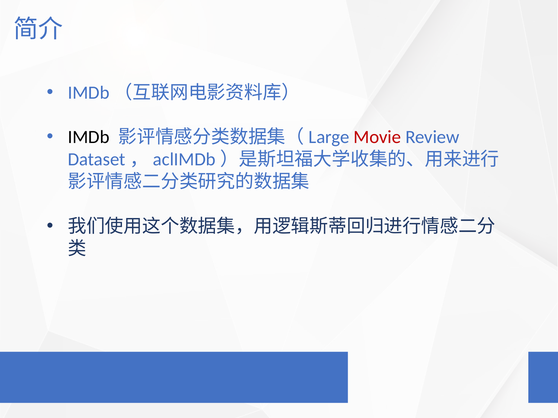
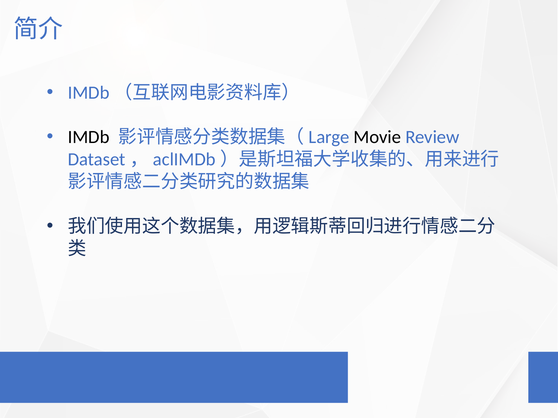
Movie colour: red -> black (377, 137)
